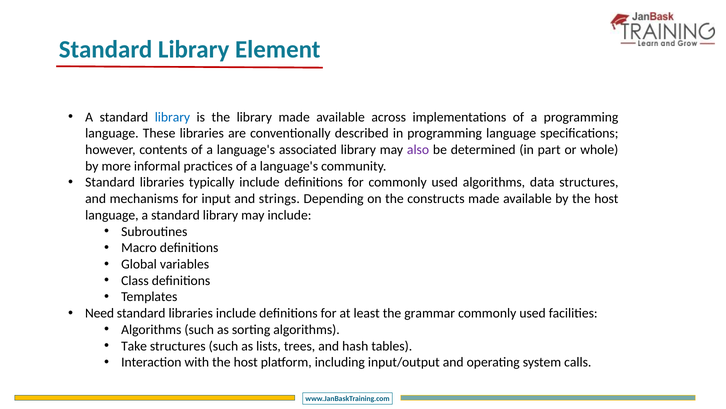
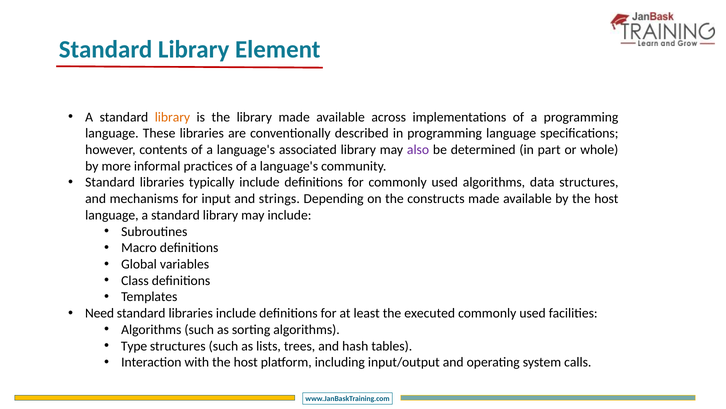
library colour: blue -> orange (172, 117)
grammar: grammar -> executed (430, 313)
Take: Take -> Type (134, 346)
